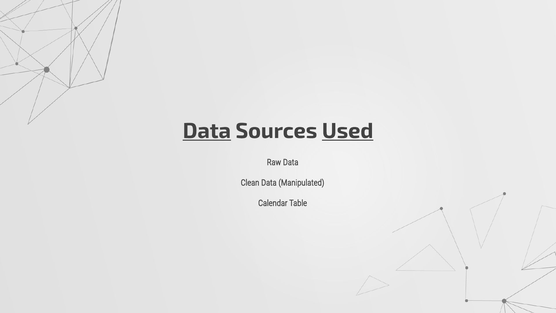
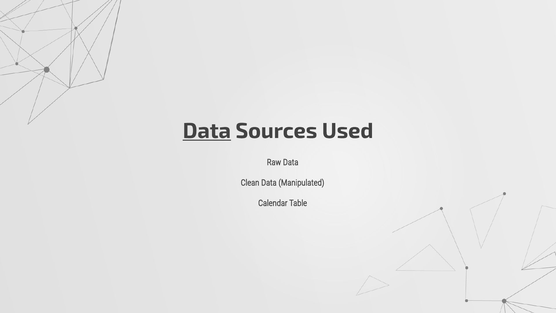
Used underline: present -> none (348, 131)
